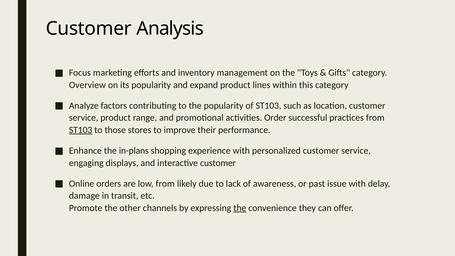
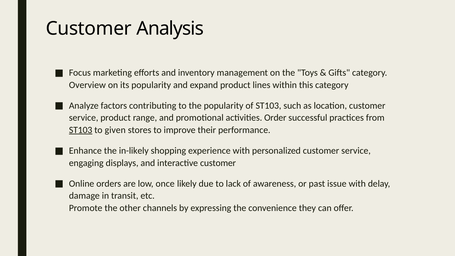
those: those -> given (115, 130)
in-plans: in-plans -> in-likely (134, 151)
low from: from -> once (165, 184)
the underline: present -> none (240, 208)
